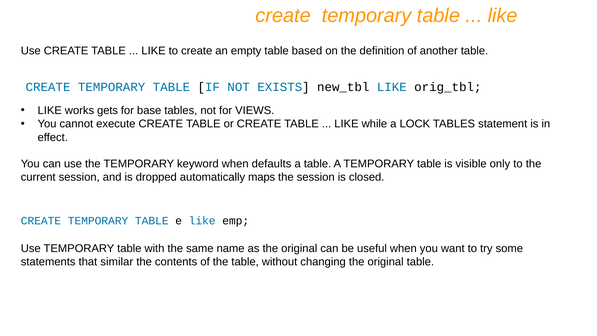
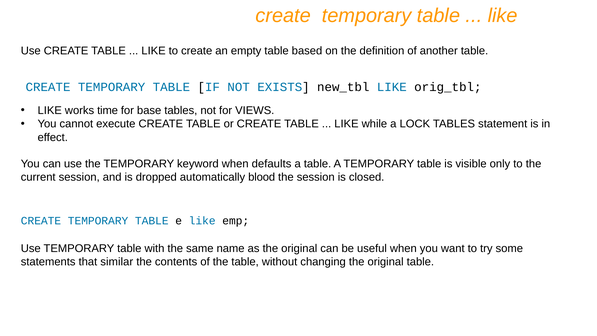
gets: gets -> time (108, 110)
maps: maps -> blood (262, 177)
